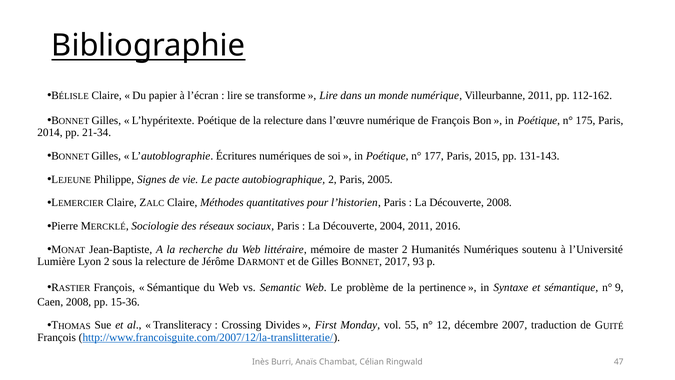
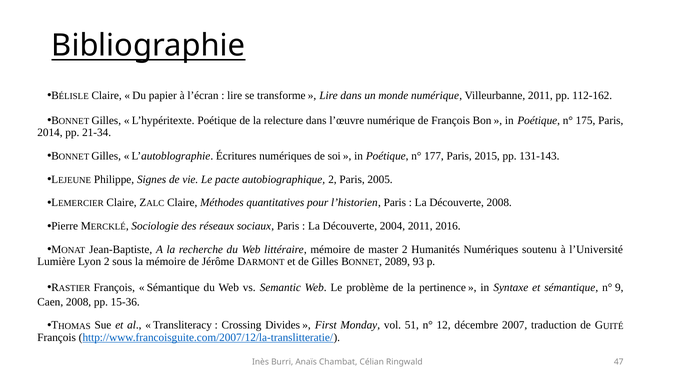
sous la relecture: relecture -> mémoire (166, 261)
2017: 2017 -> 2089 (397, 261)
55: 55 -> 51 (412, 325)
